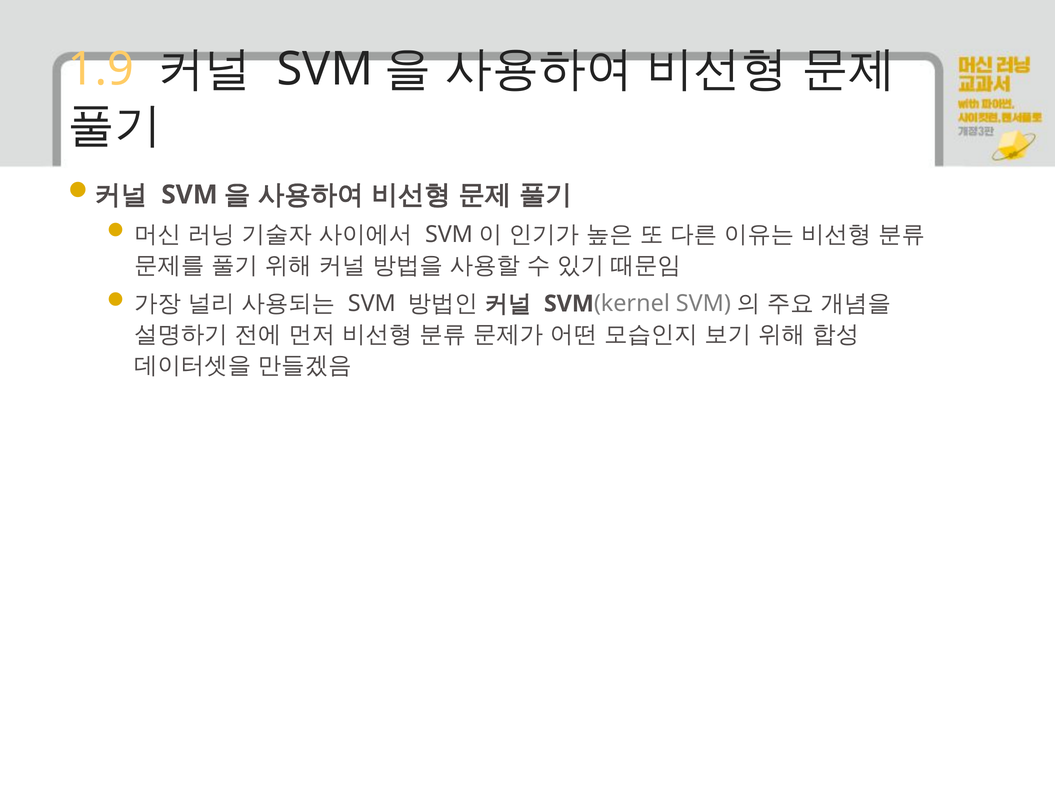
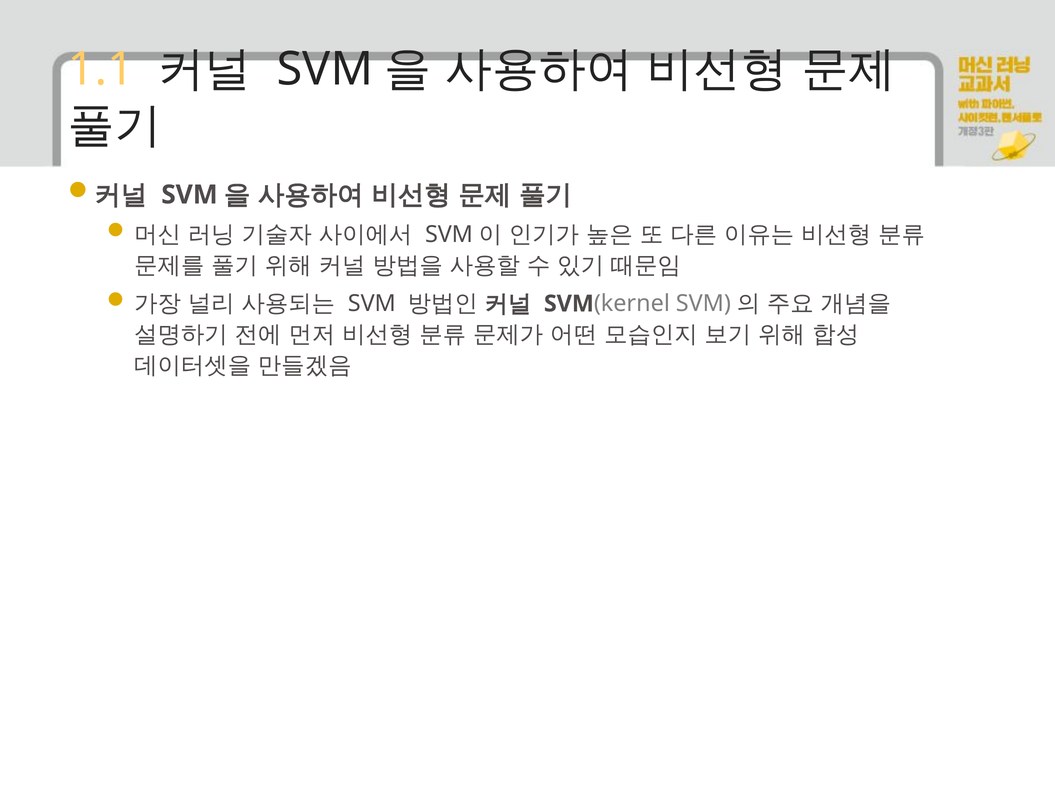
1.9: 1.9 -> 1.1 (101, 69)
